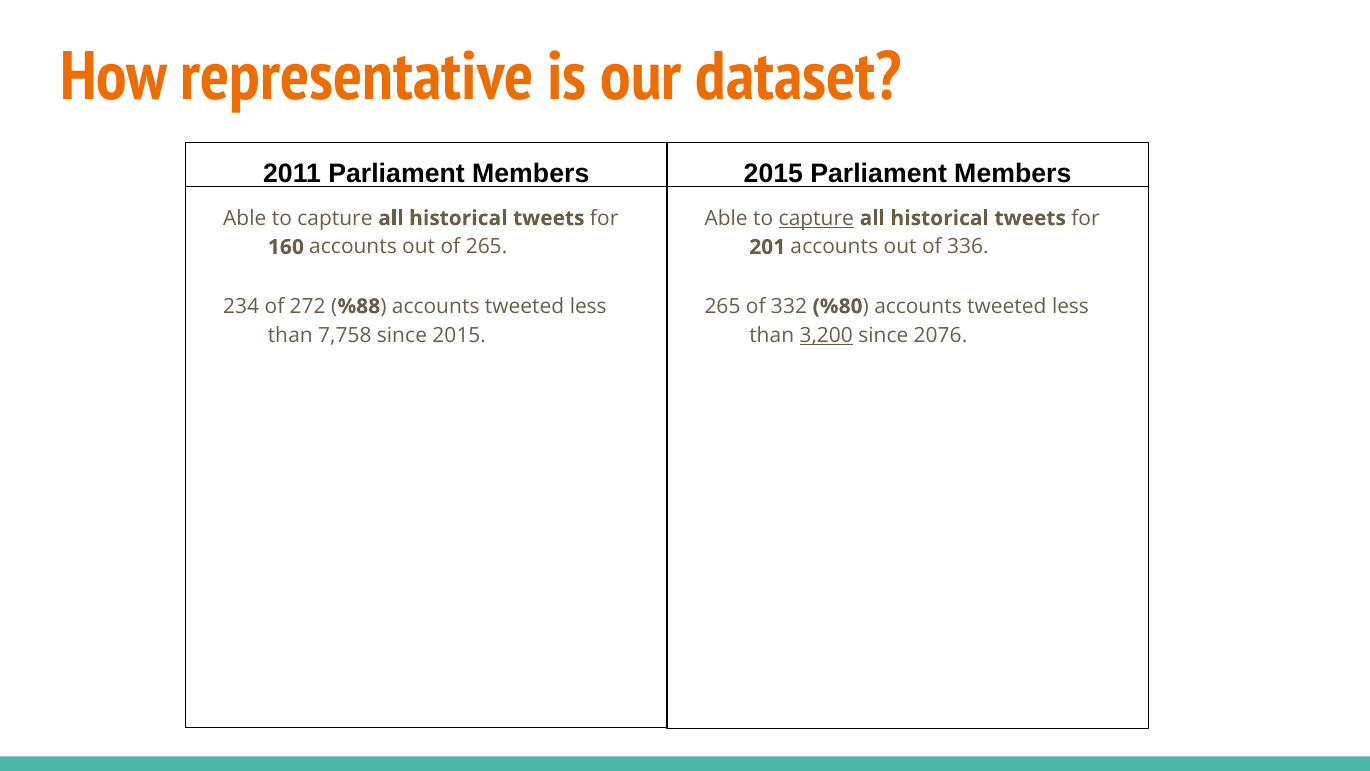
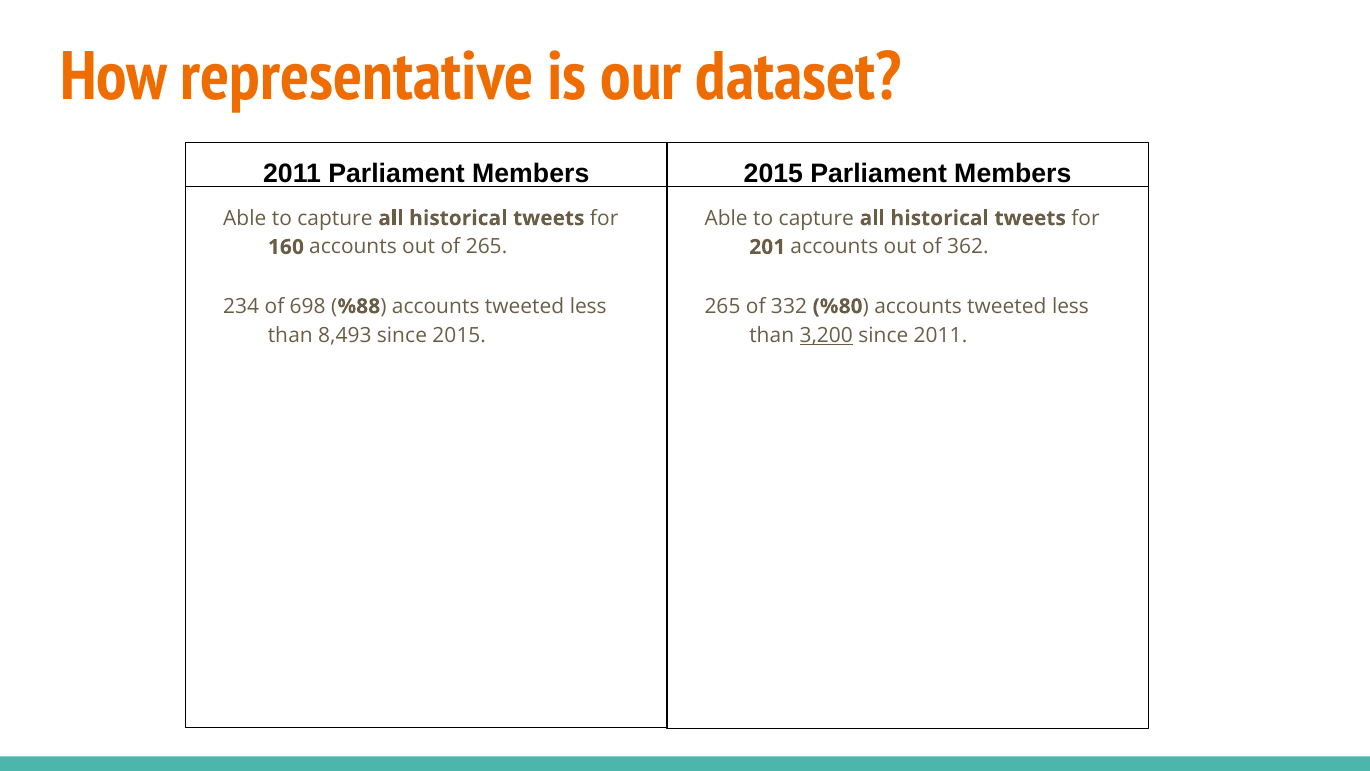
capture underline: present -> none (816, 218)
336: 336 -> 362 (968, 247)
272: 272 -> 698 (308, 306)
7,758: 7,758 -> 8,493 (345, 335)
since 2076: 2076 -> 2011 (940, 335)
